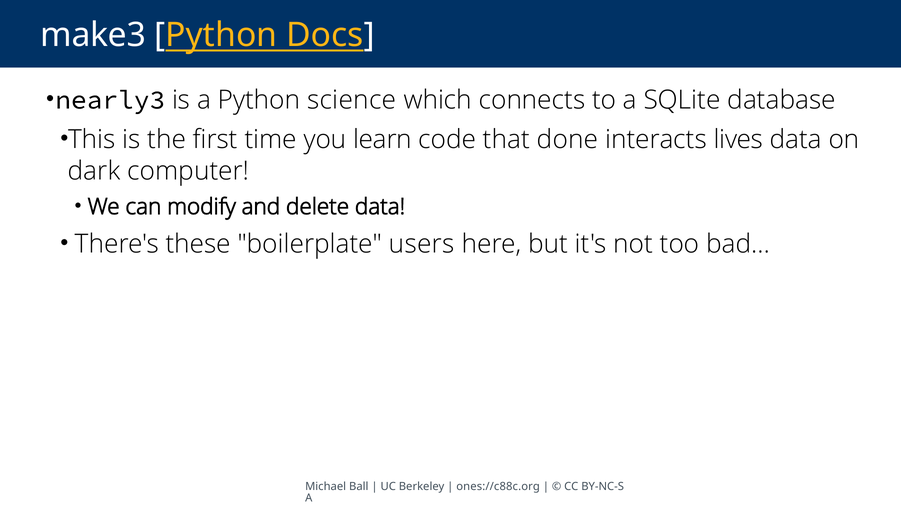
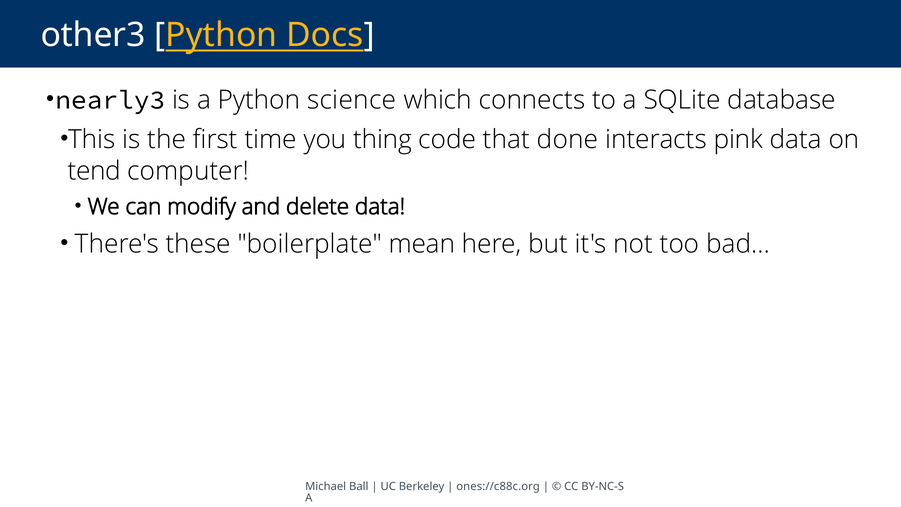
make3: make3 -> other3 (93, 35)
learn: learn -> thing (383, 139)
lives: lives -> pink (738, 139)
dark: dark -> tend (94, 171)
users: users -> mean (422, 244)
